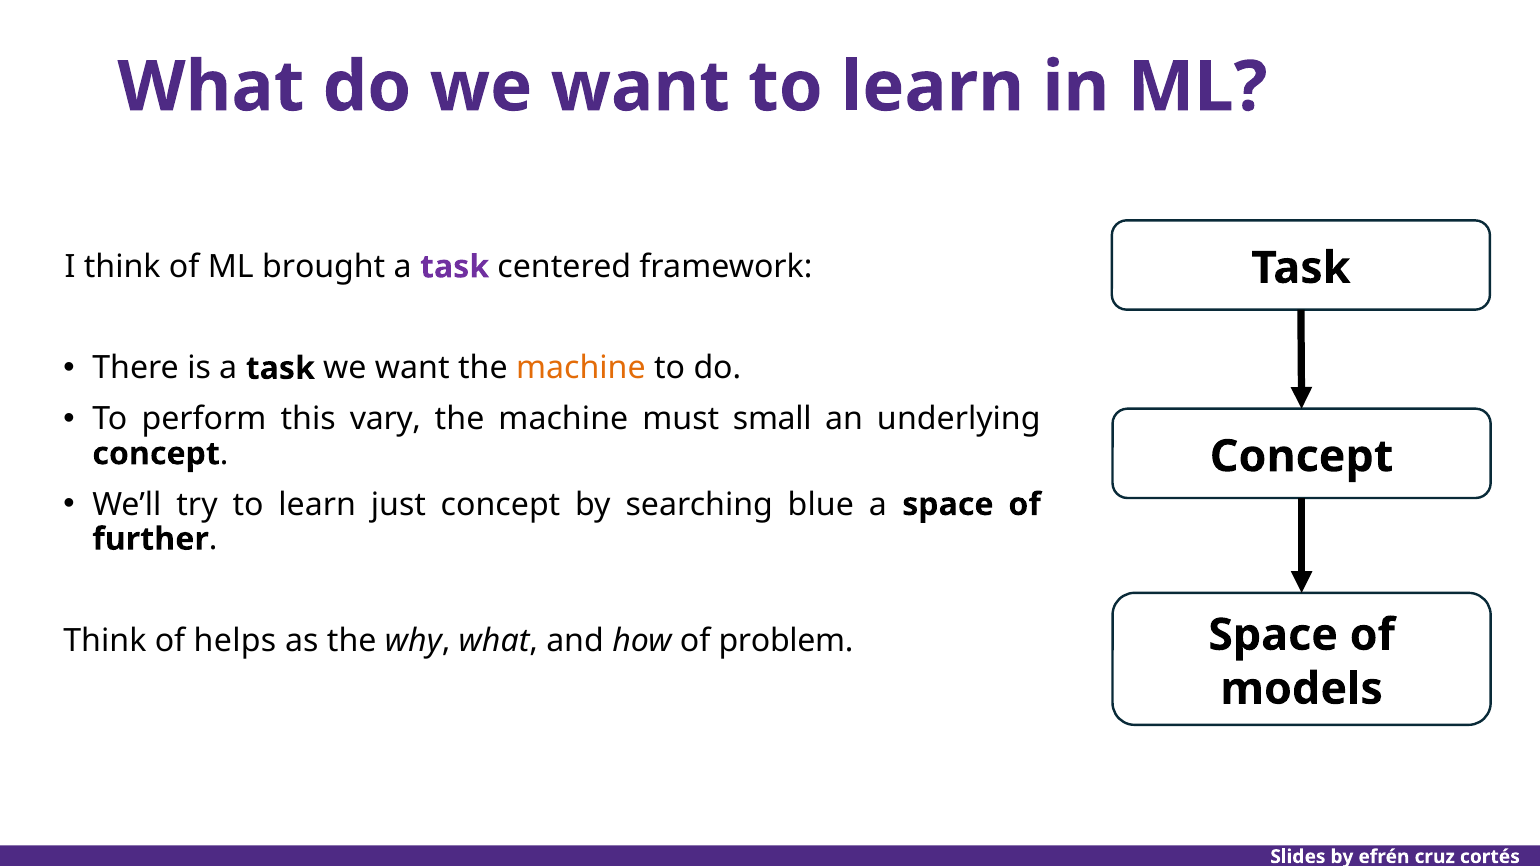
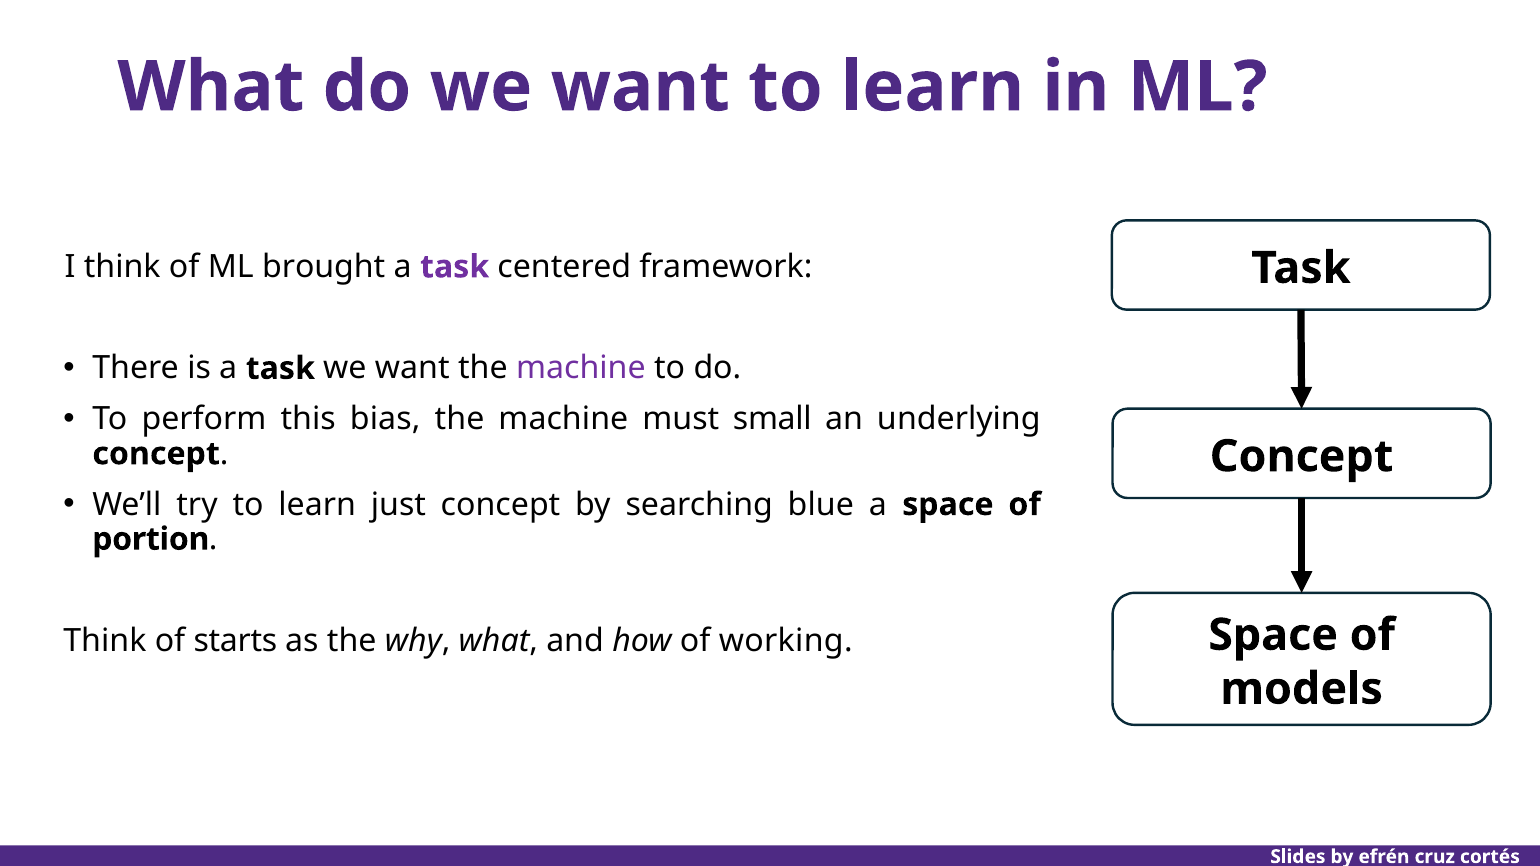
machine colour: orange -> purple (581, 368)
vary: vary -> bias (385, 419)
further: further -> portion (151, 539)
helps: helps -> starts (235, 641)
problem: problem -> working (786, 641)
